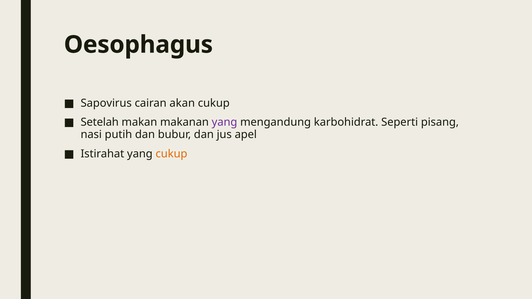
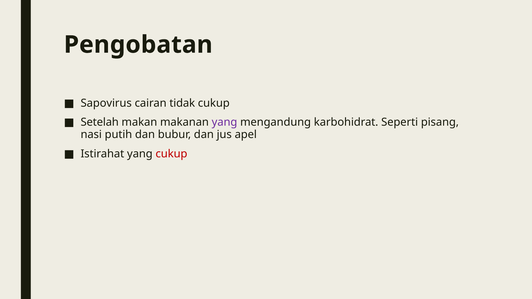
Oesophagus: Oesophagus -> Pengobatan (138, 45)
akan: akan -> tidak (182, 103)
cukup colour: orange -> red (171, 154)
